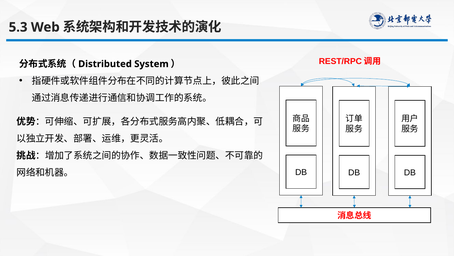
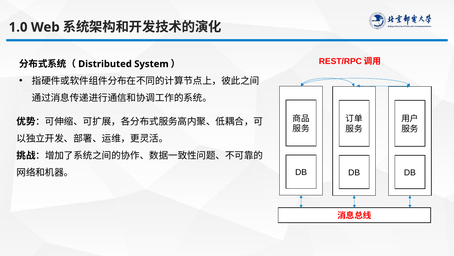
5.3: 5.3 -> 1.0 (18, 27)
